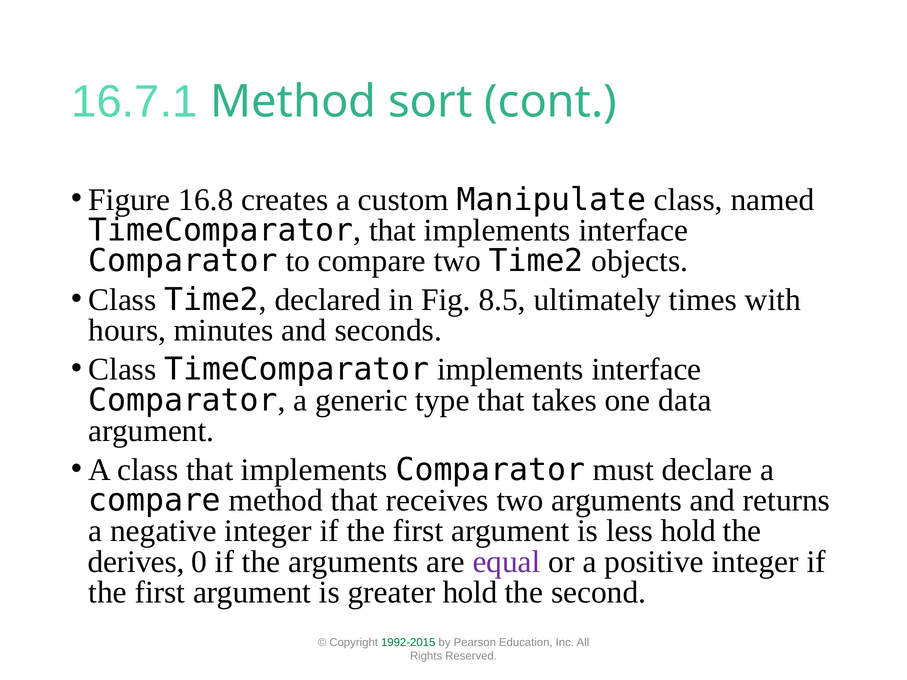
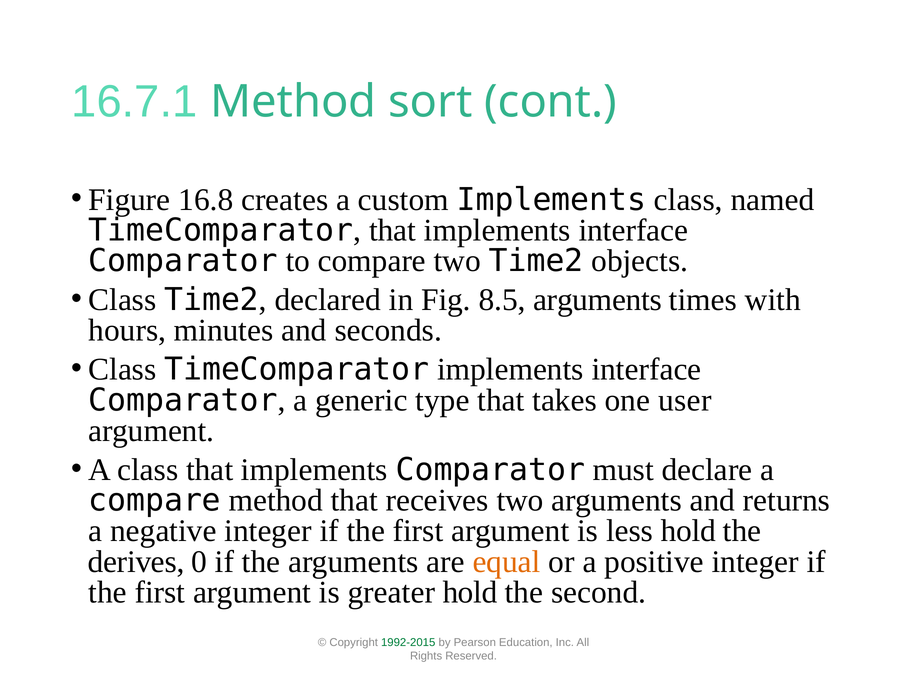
custom Manipulate: Manipulate -> Implements (551, 200)
8.5 ultimately: ultimately -> arguments (598, 300)
data: data -> user (685, 400)
equal colour: purple -> orange (507, 562)
